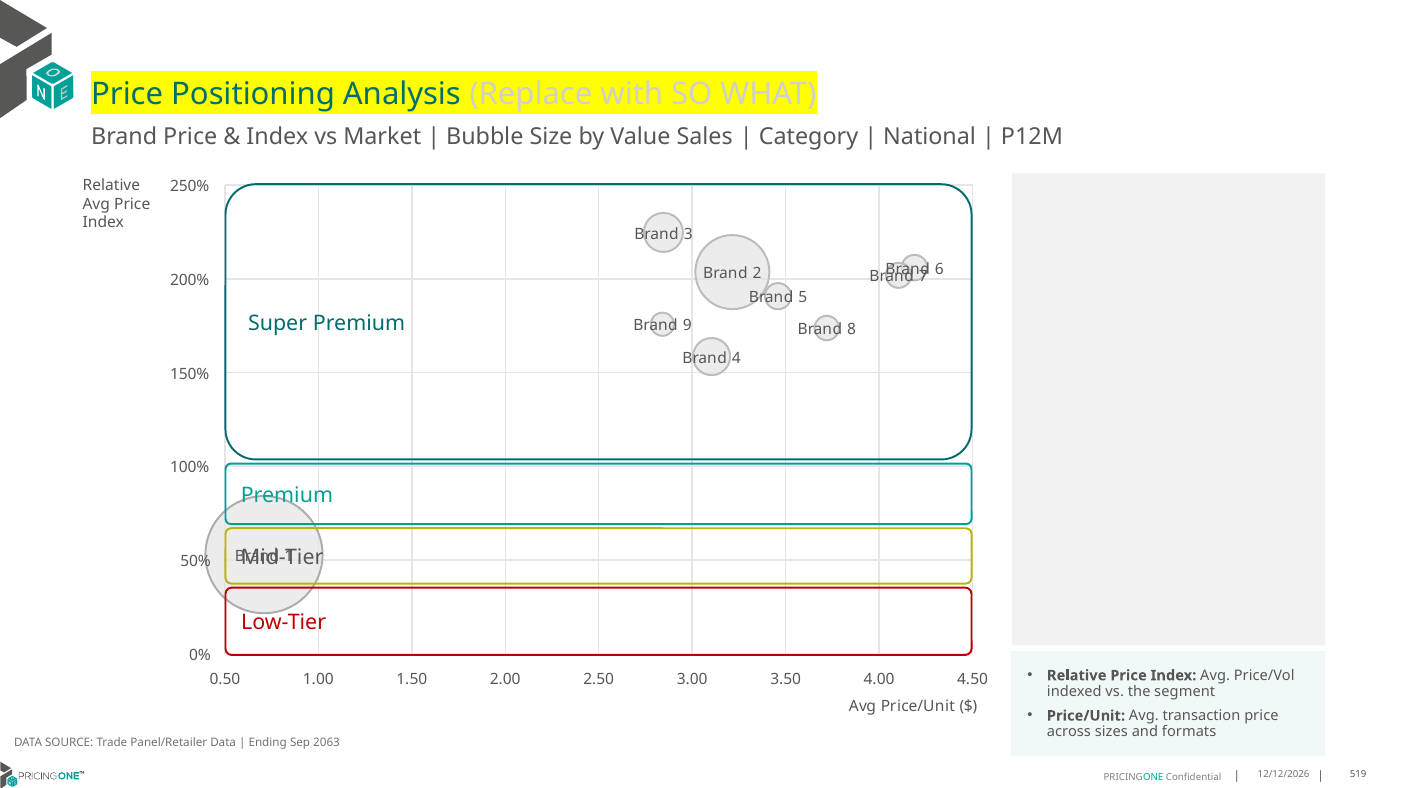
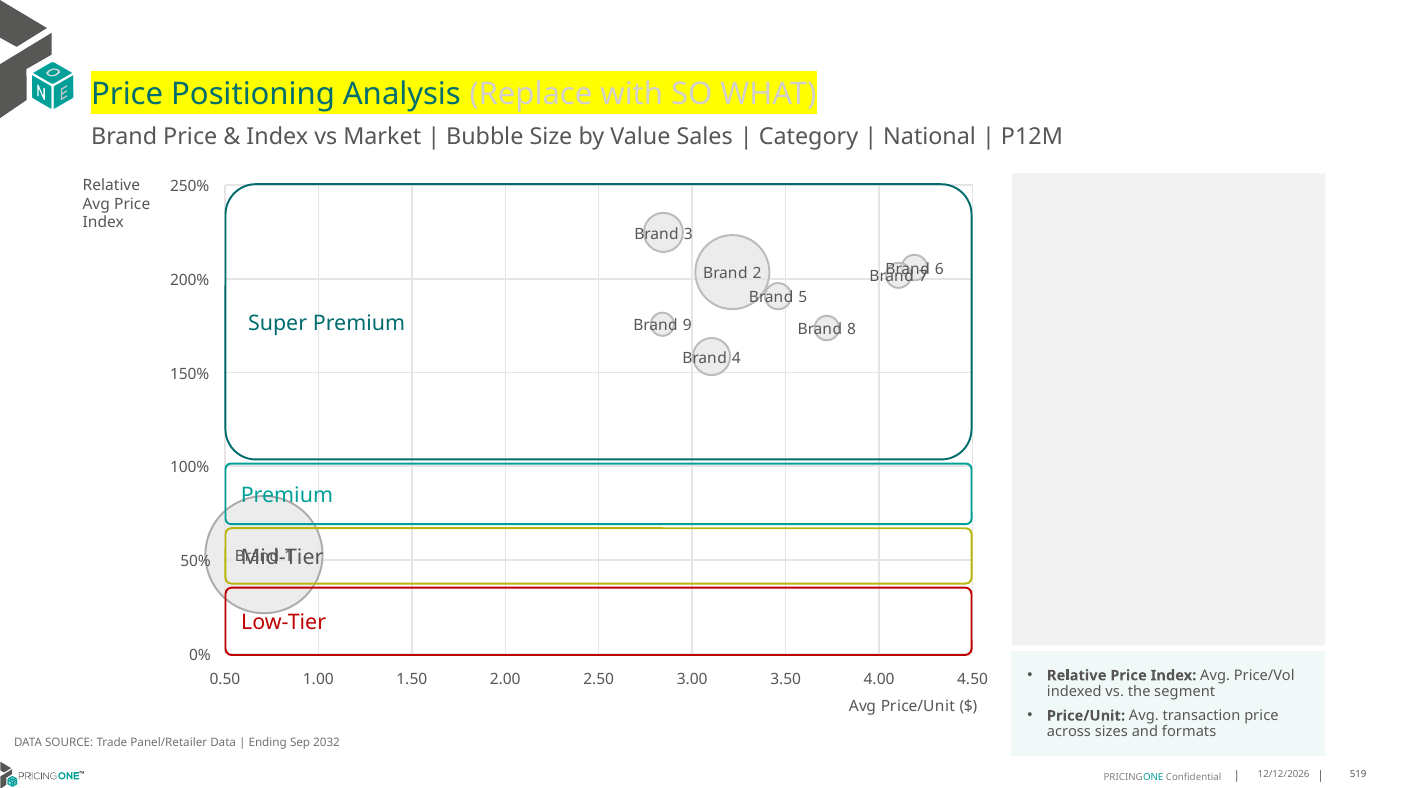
2063: 2063 -> 2032 (327, 742)
